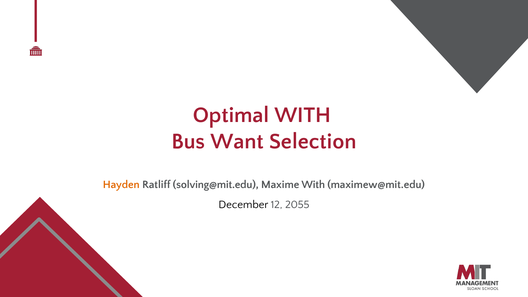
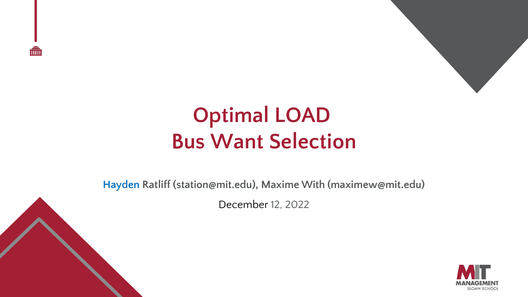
Optimal WITH: WITH -> LOAD (303, 115)
Hayden colour: orange -> blue (121, 185)
solving@mit.edu: solving@mit.edu -> station@mit.edu (216, 185)
2055: 2055 -> 2022 (297, 204)
